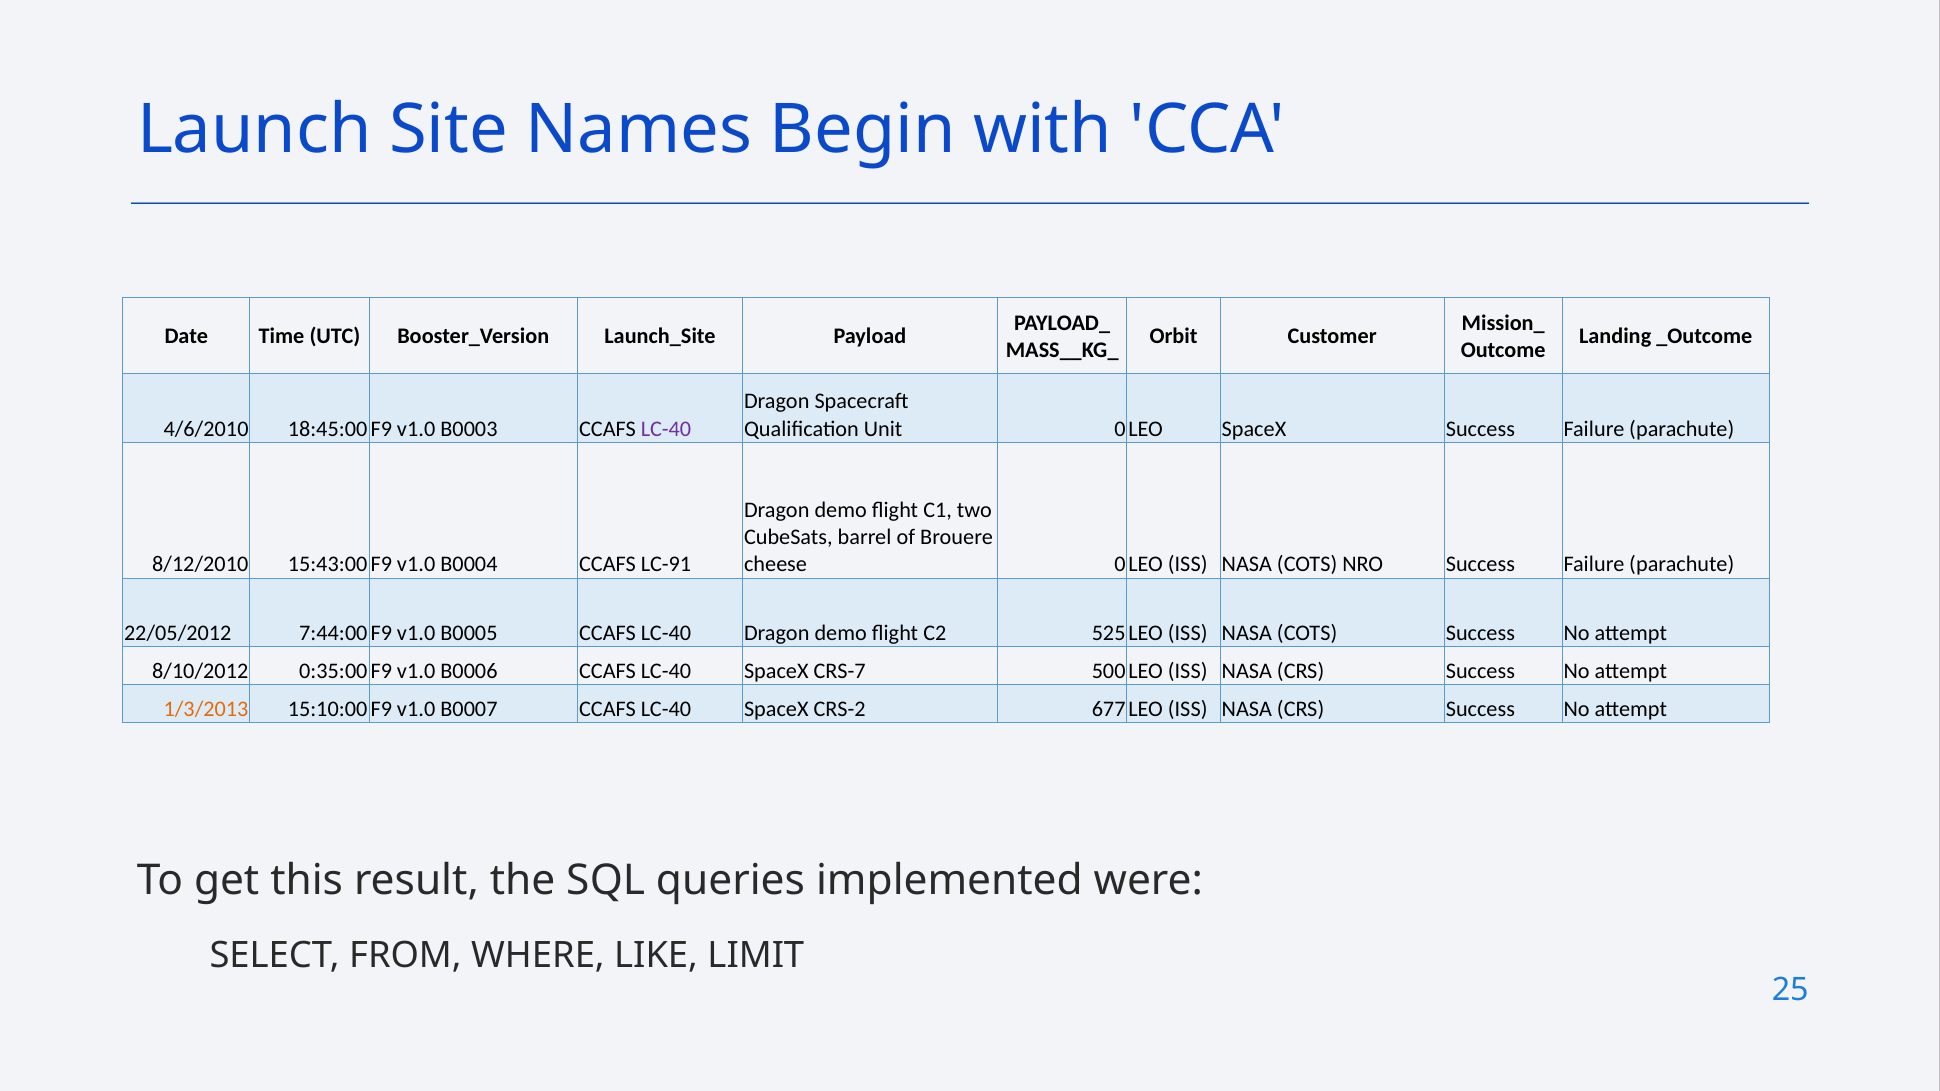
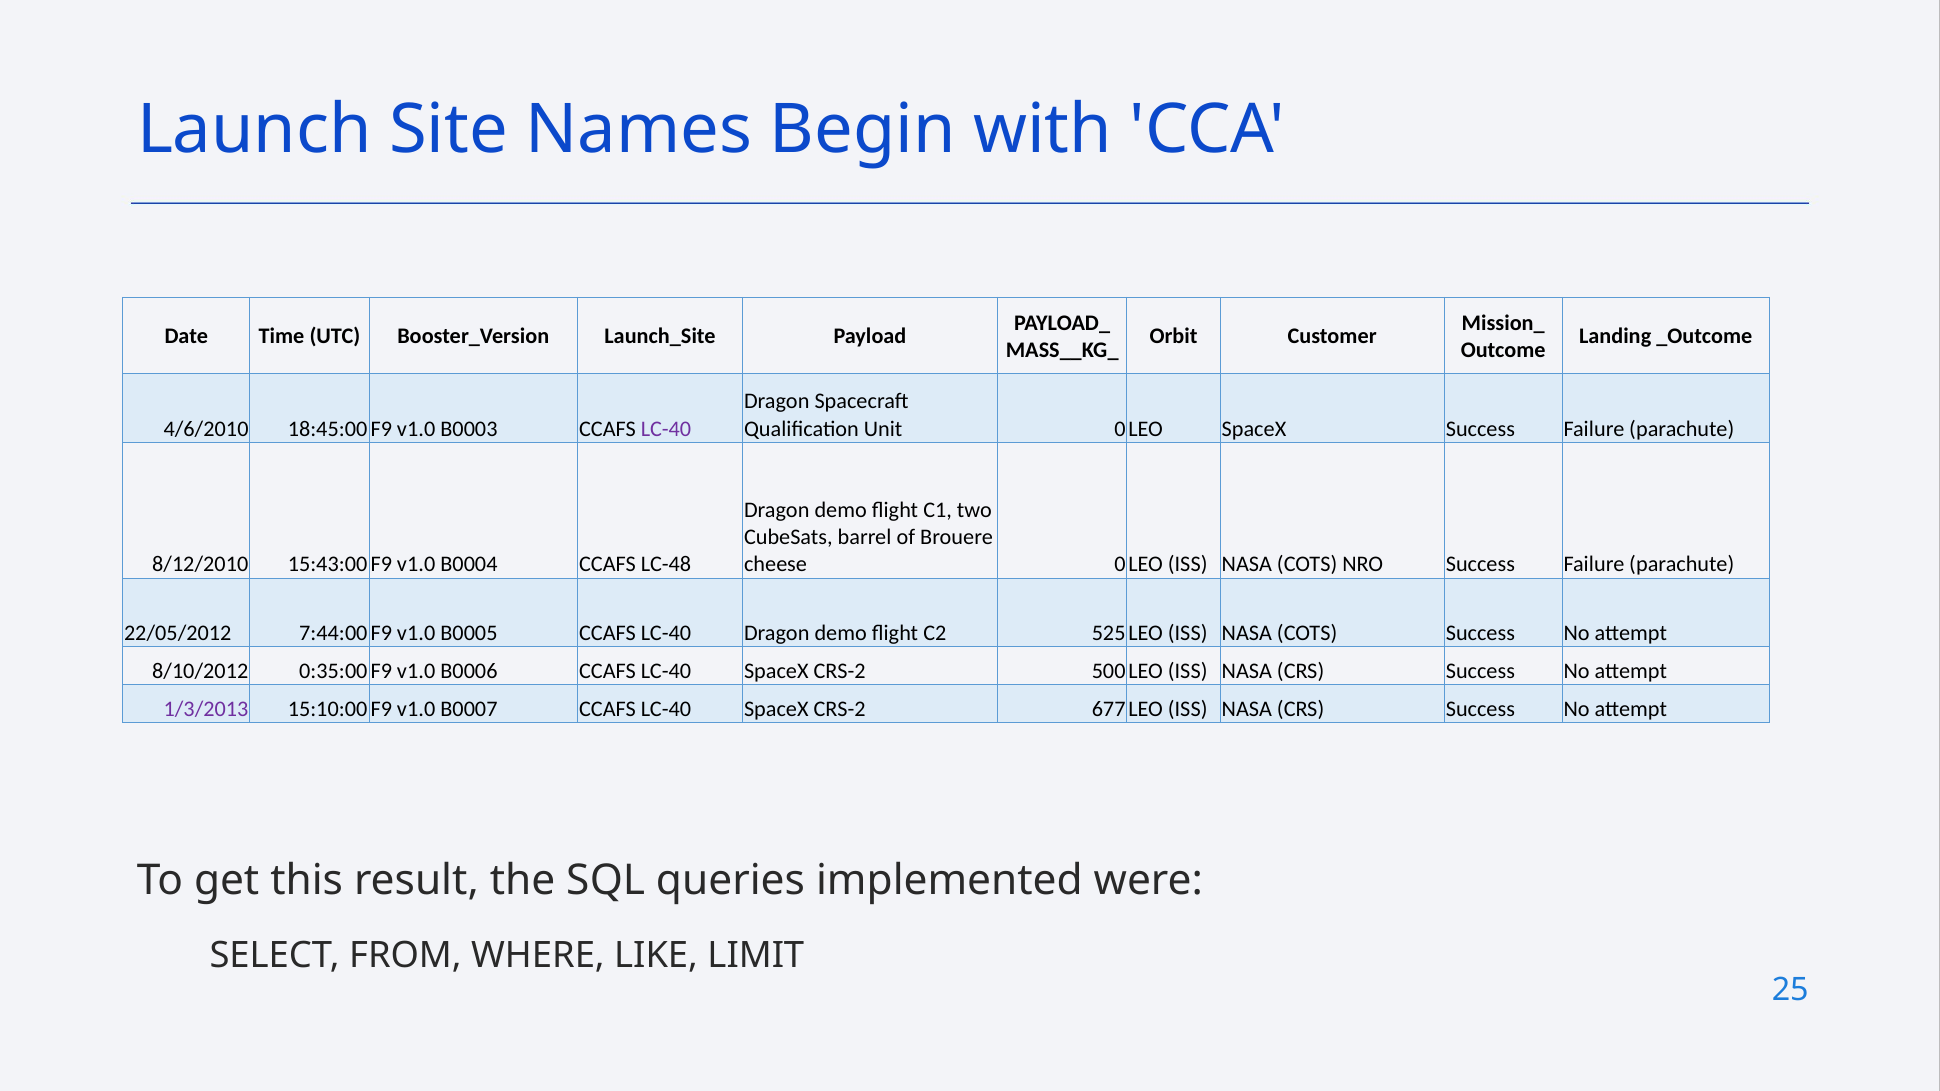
LC-91: LC-91 -> LC-48 (666, 565)
CRS-7: CRS-7 -> CRS-2 (840, 672)
1/3/2013 colour: orange -> purple (206, 710)
